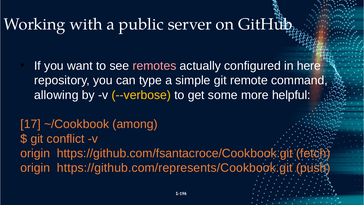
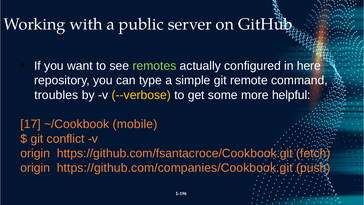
remotes colour: pink -> light green (154, 66)
allowing: allowing -> troubles (56, 95)
among: among -> mobile (135, 124)
https://github.com/represents/Cookbook.git: https://github.com/represents/Cookbook.git -> https://github.com/companies/Cookbook.git (175, 168)
